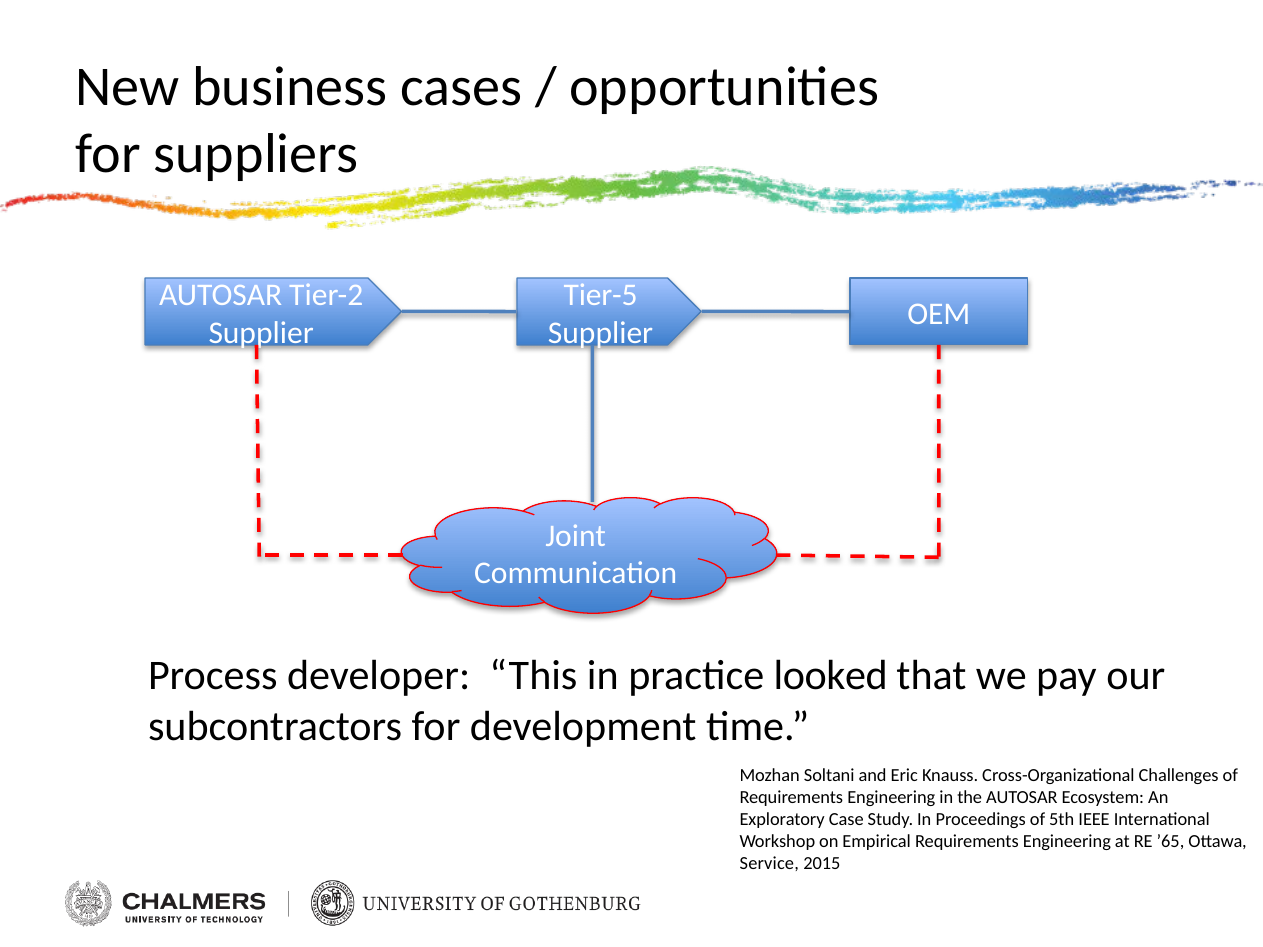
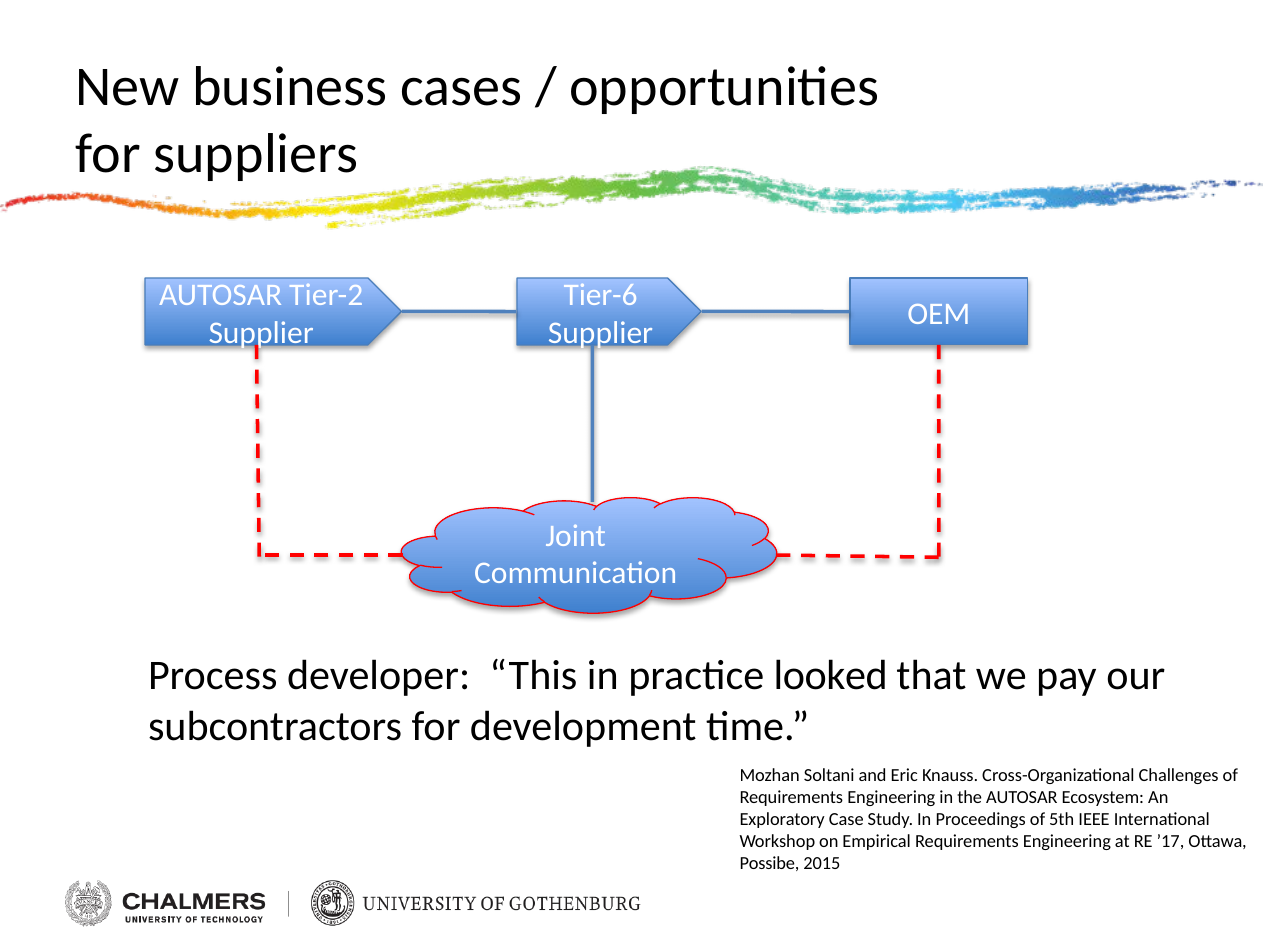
Tier-5: Tier-5 -> Tier-6 (601, 295)
’65: ’65 -> ’17 (1171, 842)
Service: Service -> Possibe (769, 864)
